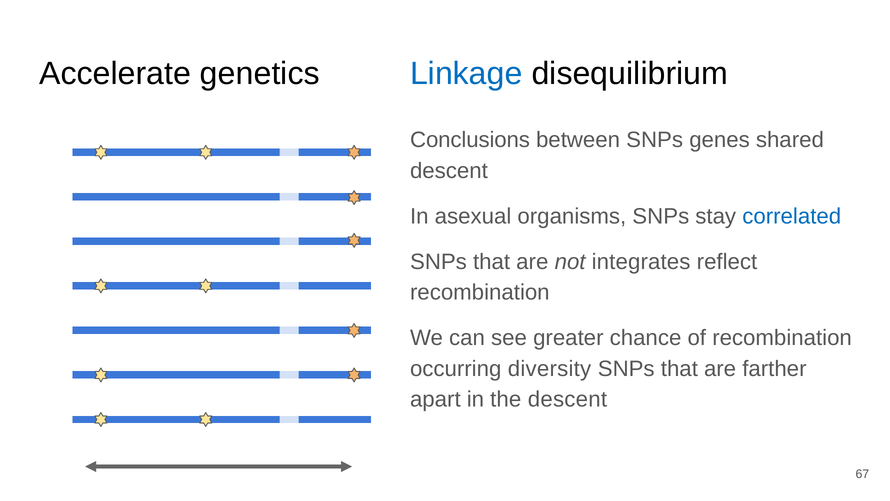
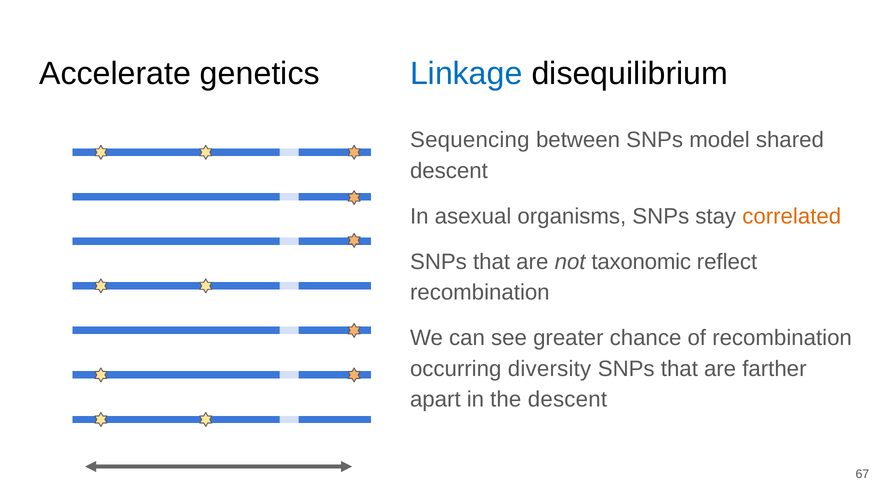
Conclusions: Conclusions -> Sequencing (470, 140)
genes: genes -> model (720, 140)
correlated colour: blue -> orange (792, 216)
integrates: integrates -> taxonomic (641, 262)
